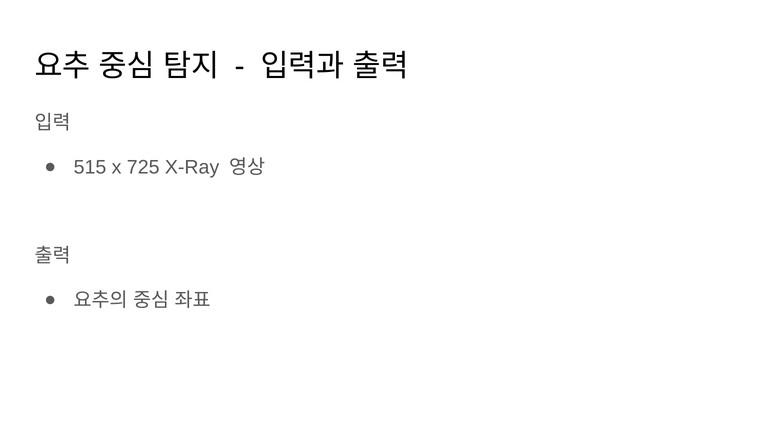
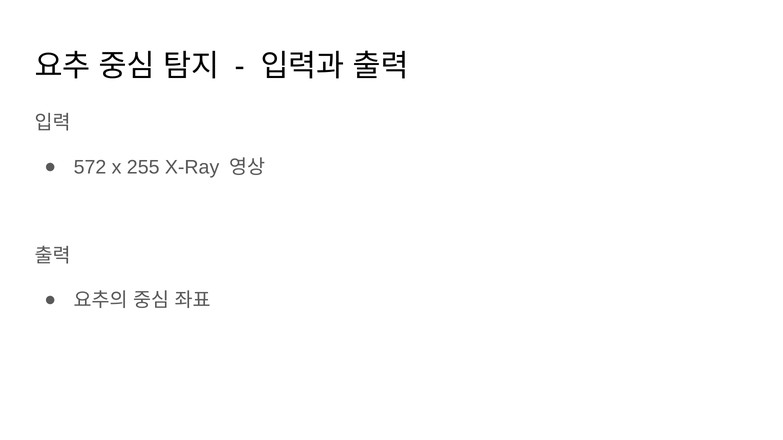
515: 515 -> 572 (90, 168)
725: 725 -> 255 (143, 168)
